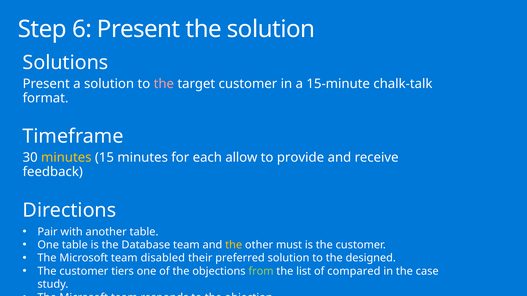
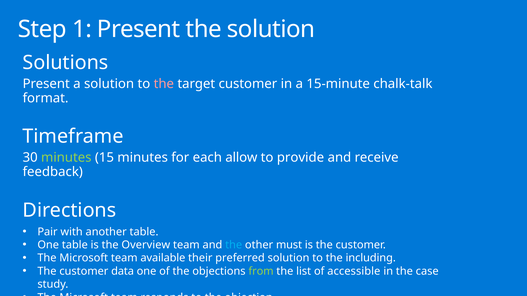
6: 6 -> 1 (82, 29)
minutes colour: yellow -> light green (66, 158)
Database: Database -> Overview (146, 245)
the colour: yellow -> light blue (234, 245)
disabled: disabled -> available (163, 258)
designed: designed -> including (371, 258)
tiers: tiers -> data (123, 272)
compared: compared -> accessible (354, 272)
